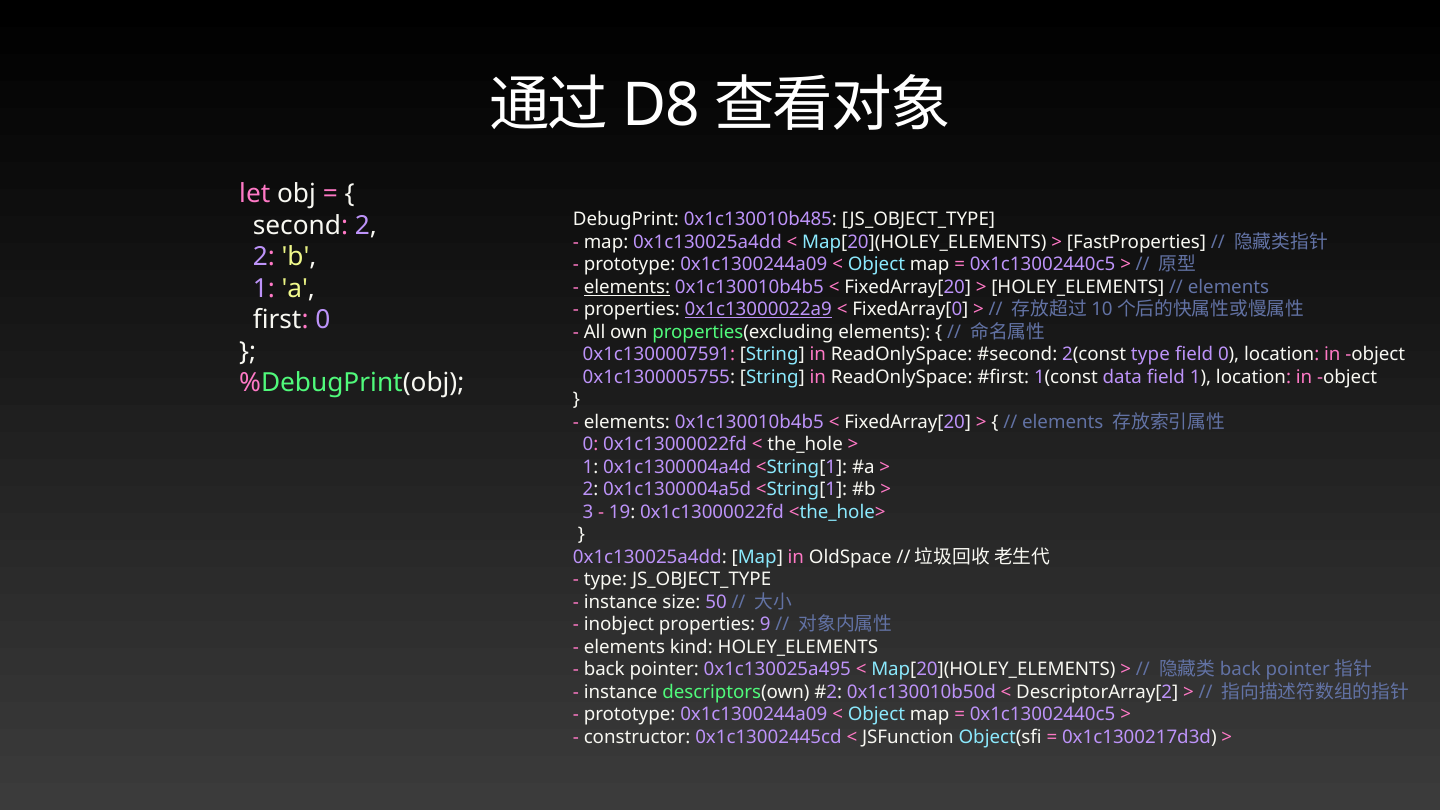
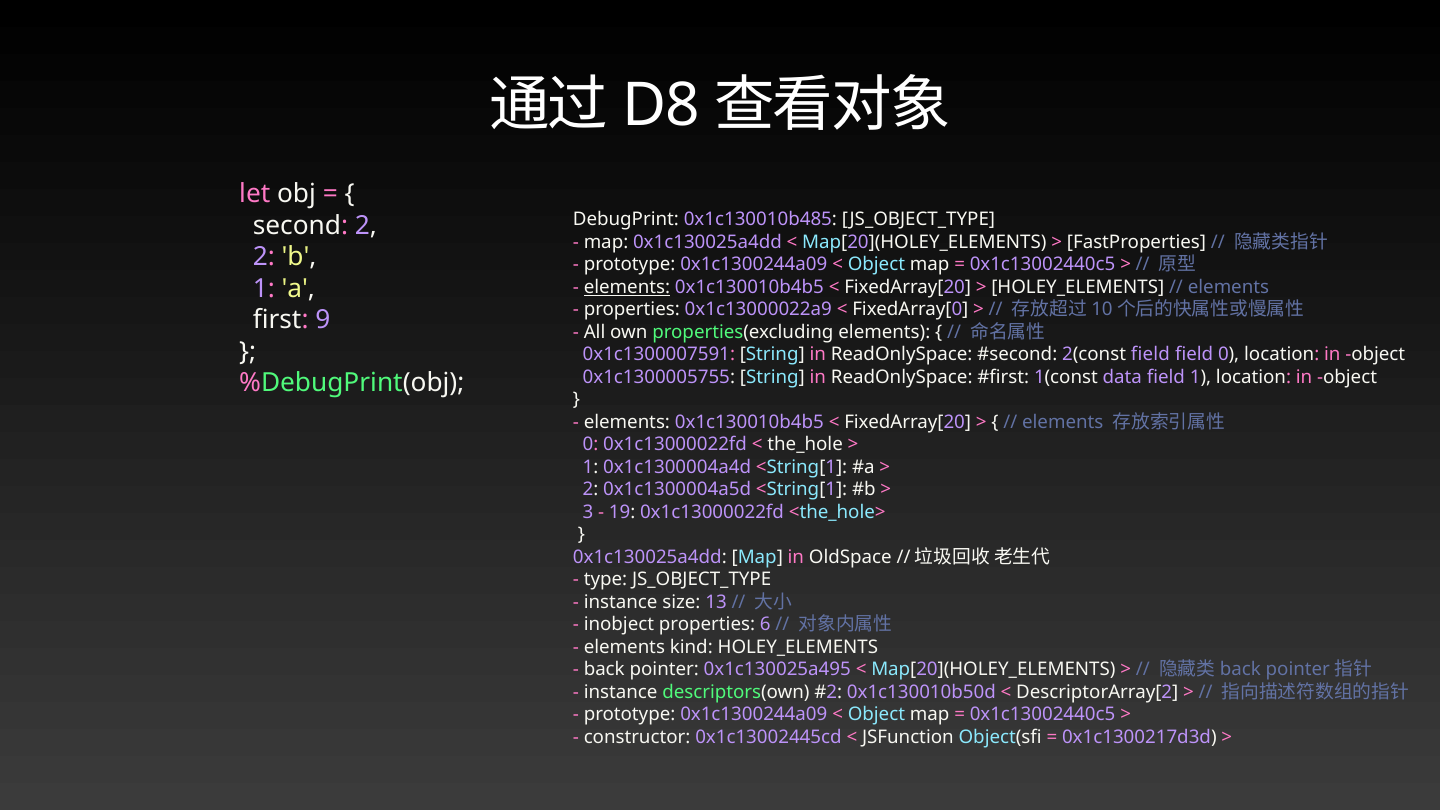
0x1c13000022a9 underline: present -> none (758, 310)
first 0: 0 -> 9 (323, 320)
2(const type: type -> field (1150, 355)
50: 50 -> 13 (716, 602)
9: 9 -> 6 (765, 625)
